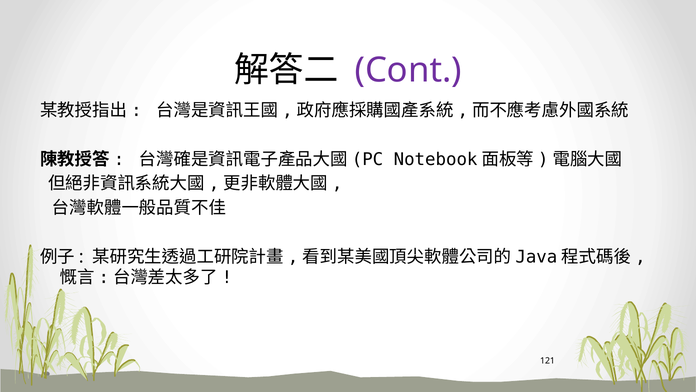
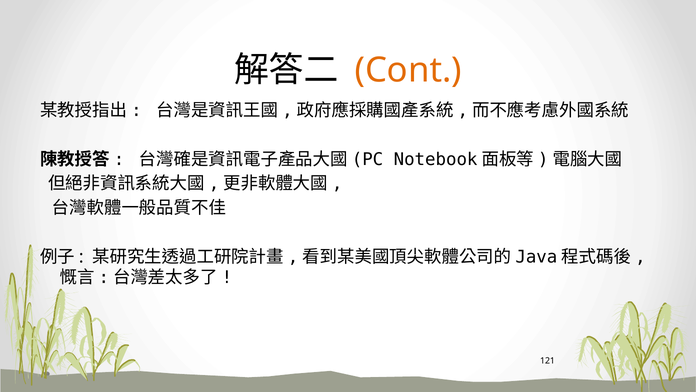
Cont colour: purple -> orange (408, 70)
